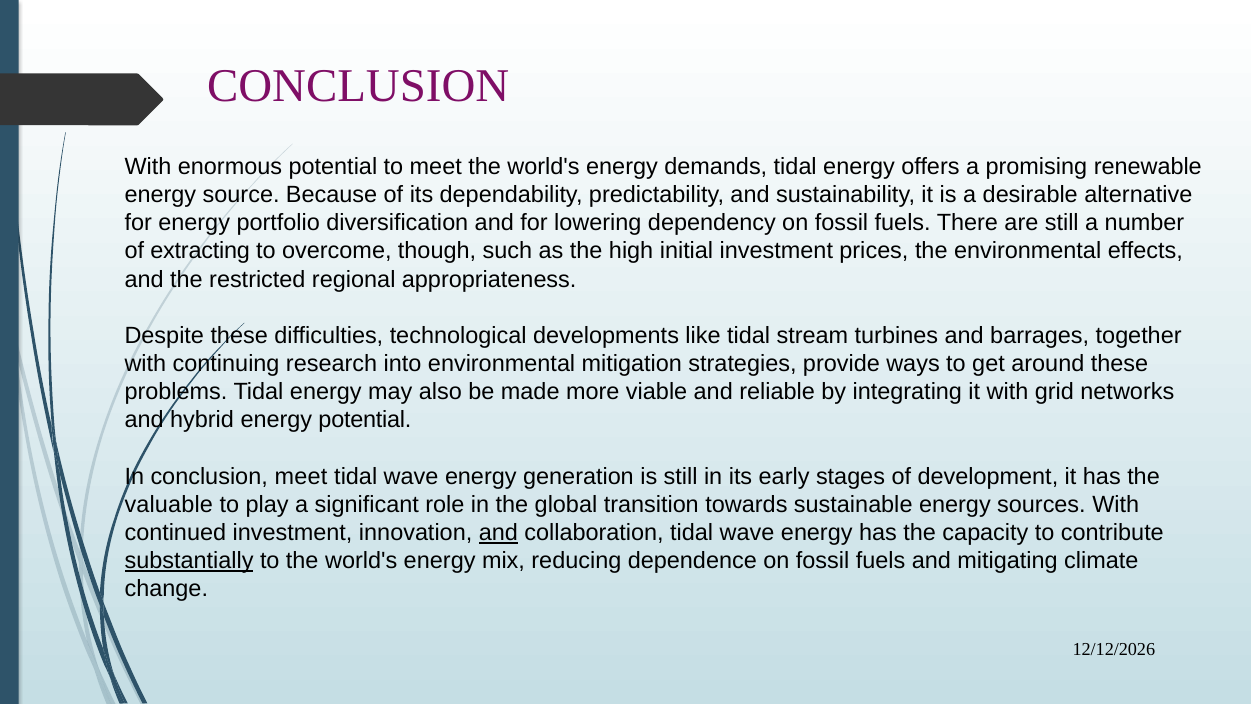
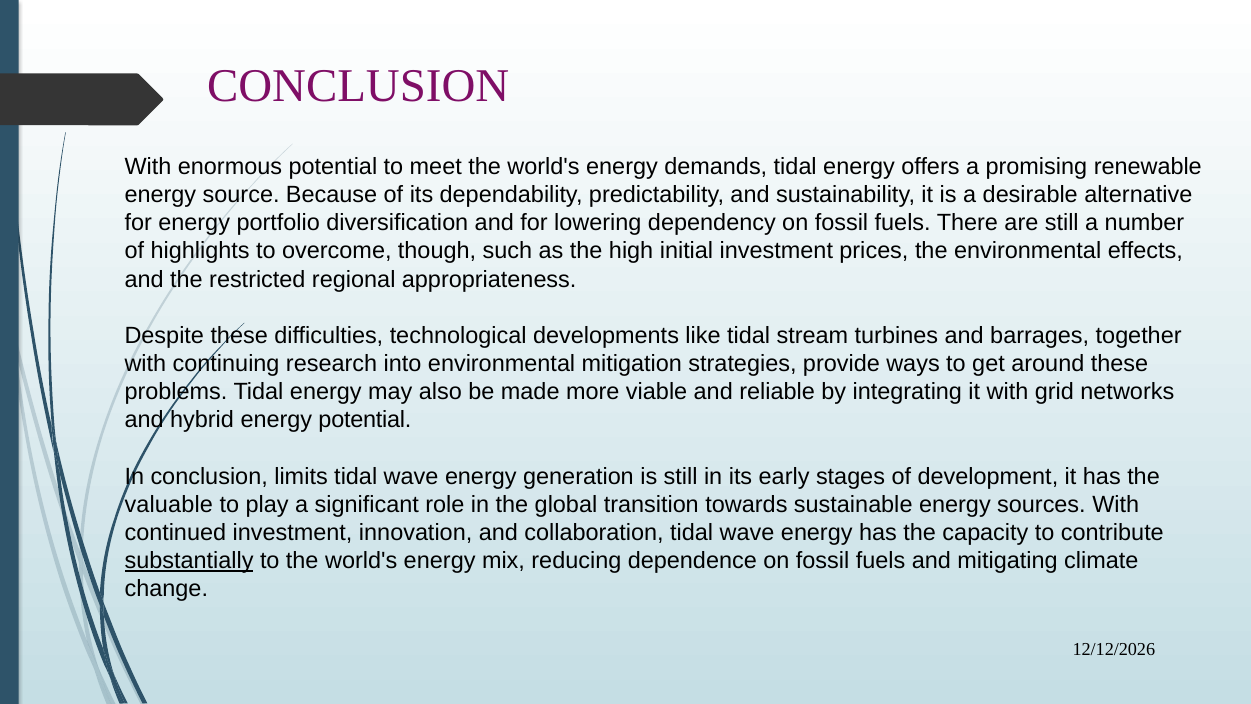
extracting: extracting -> highlights (200, 251)
conclusion meet: meet -> limits (301, 476)
and underline: present -> none (498, 532)
